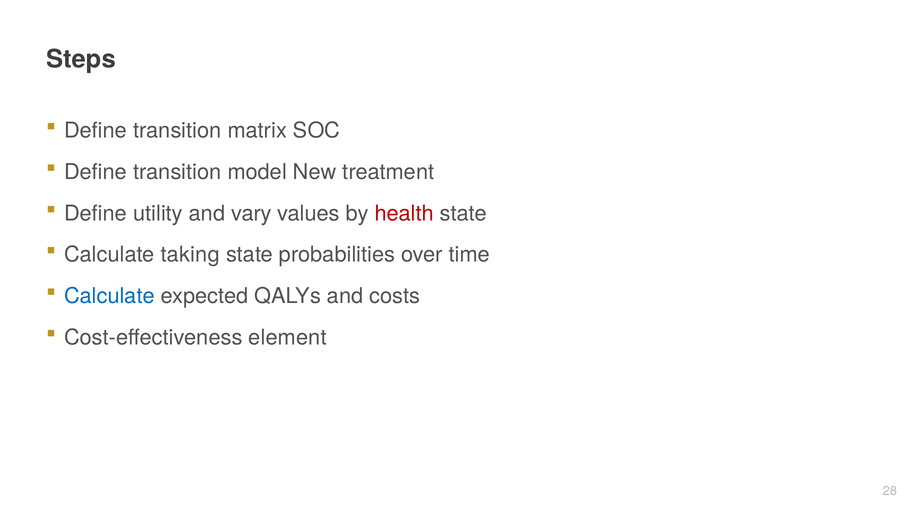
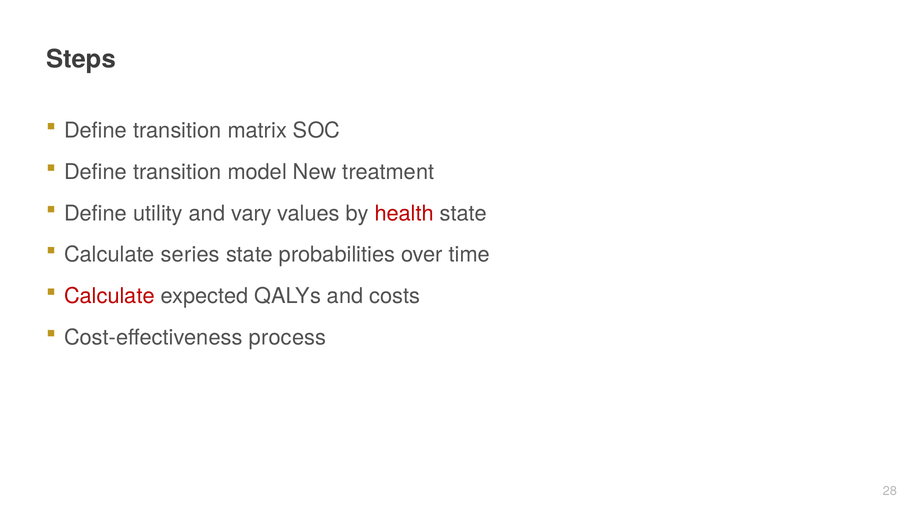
taking: taking -> series (190, 255)
Calculate colour: blue -> red (109, 297)
element: element -> process (288, 338)
